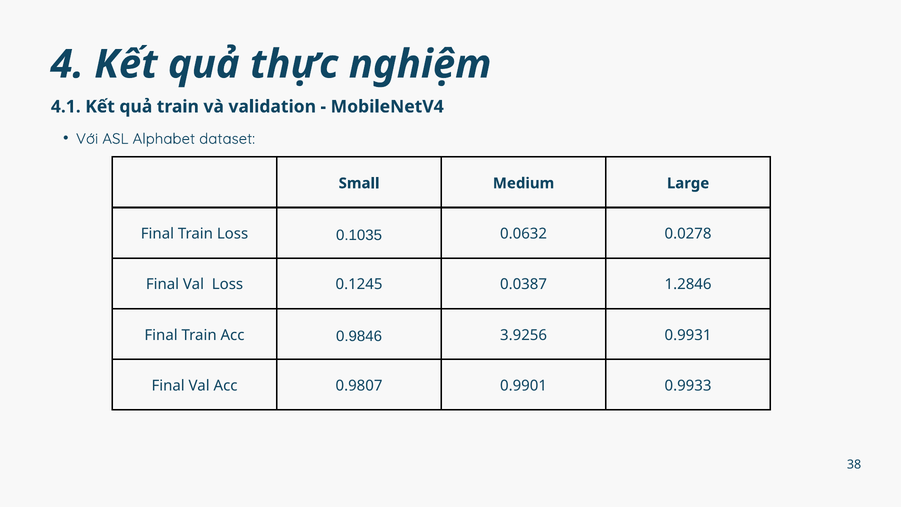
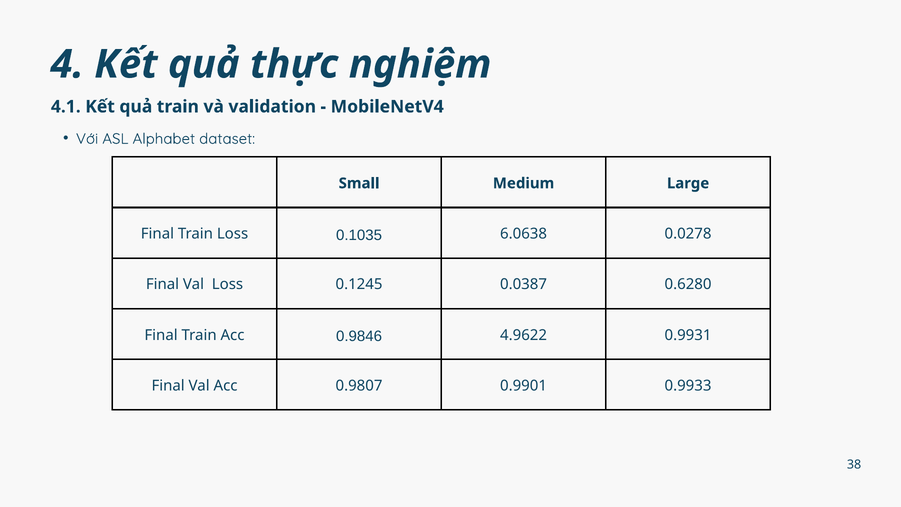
0.0632: 0.0632 -> 6.0638 (524, 234)
1.2846: 1.2846 -> 0.6280 (688, 284)
3.9256: 3.9256 -> 4.9622 (524, 335)
